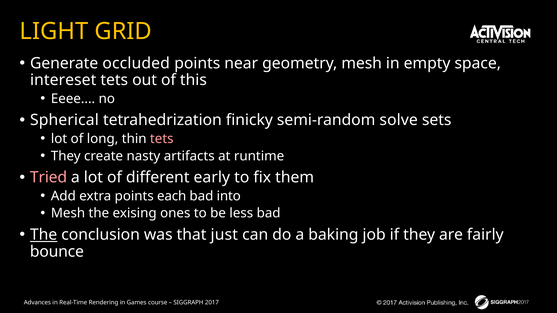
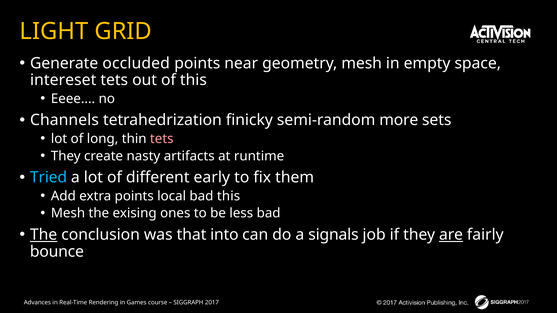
Spherical: Spherical -> Channels (64, 120)
solve: solve -> more (399, 120)
Tried colour: pink -> light blue (49, 178)
each: each -> local (172, 196)
bad into: into -> this (229, 196)
just: just -> into (224, 235)
baking: baking -> signals (333, 235)
are underline: none -> present (451, 235)
